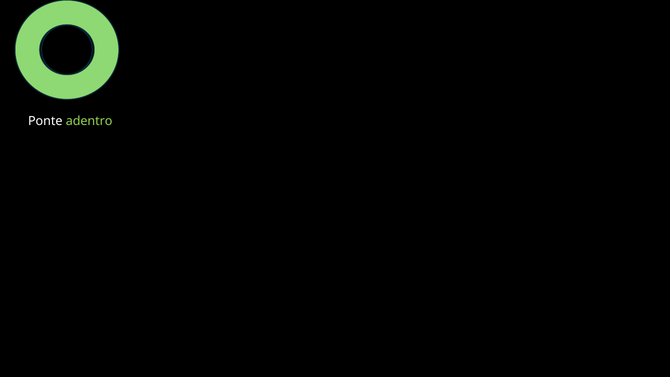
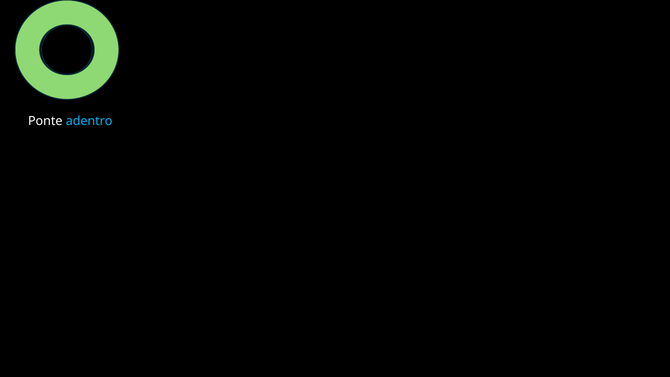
adentro colour: light green -> light blue (89, 121)
